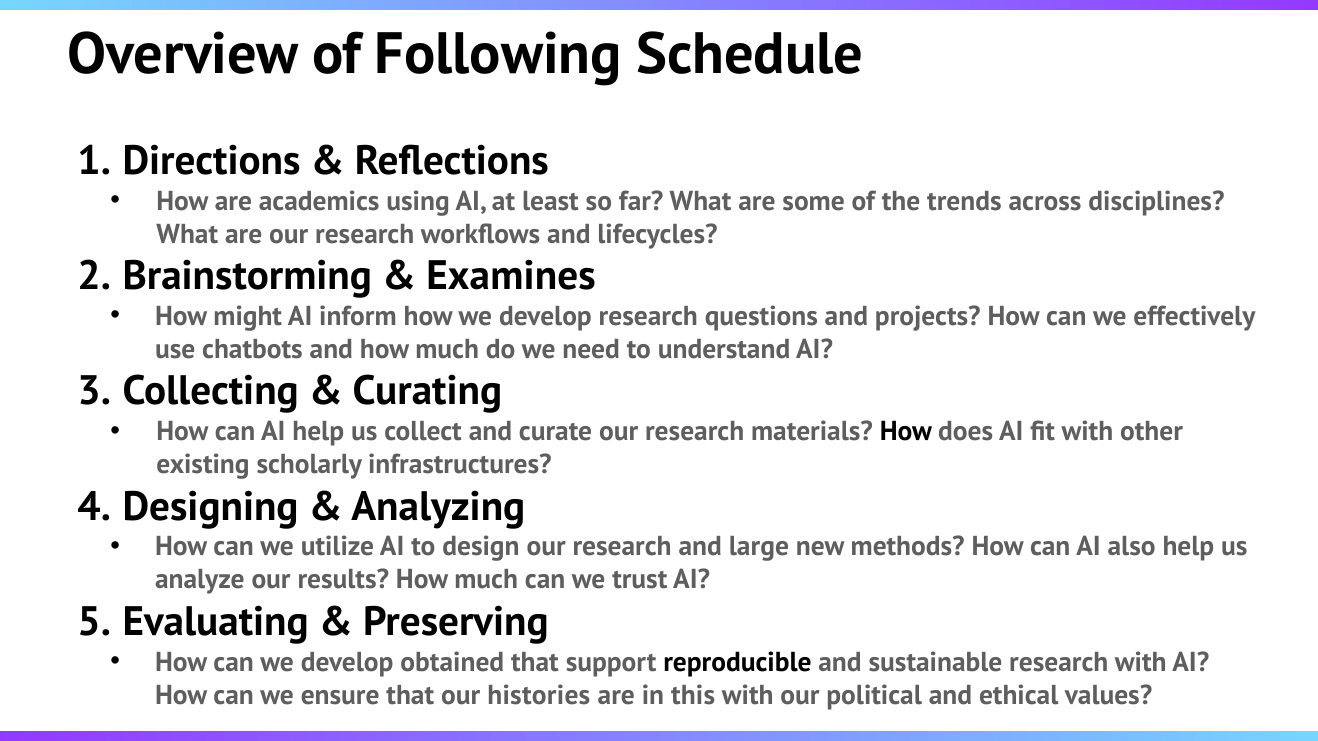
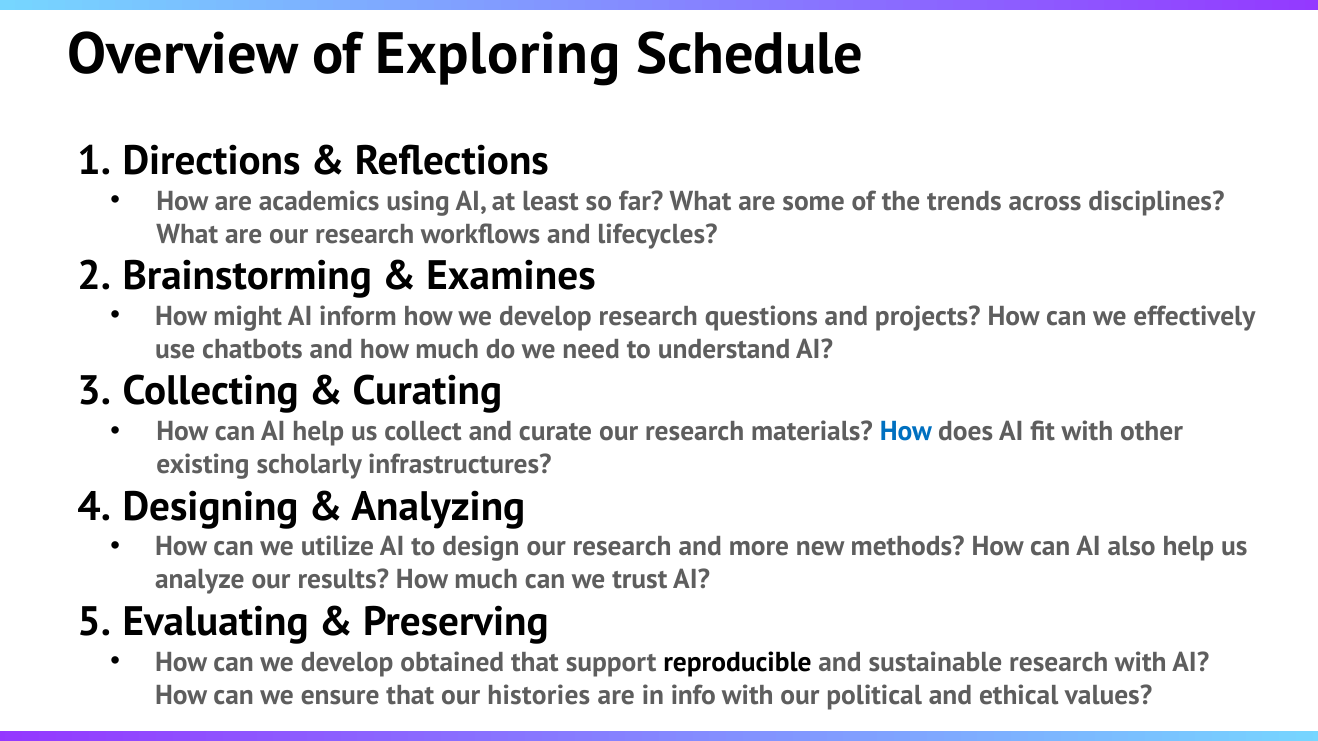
Following: Following -> Exploring (498, 54)
How colour: black -> blue (906, 432)
large: large -> more (759, 547)
this: this -> info (693, 695)
